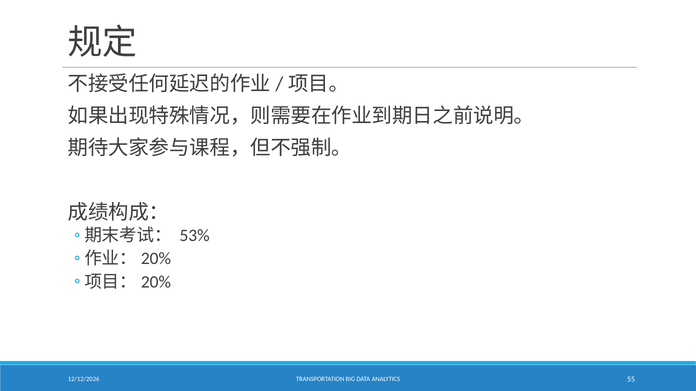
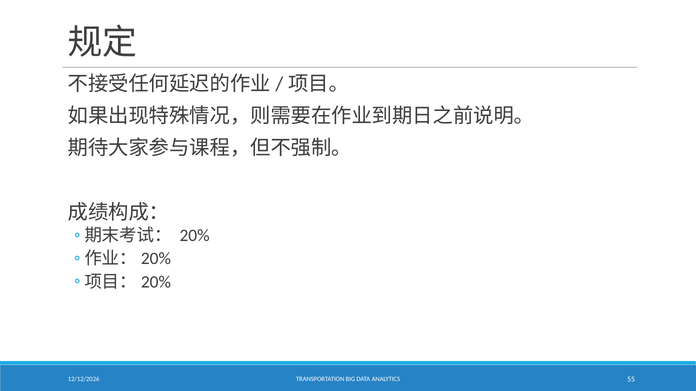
53%: 53% -> 20% (195, 236)
